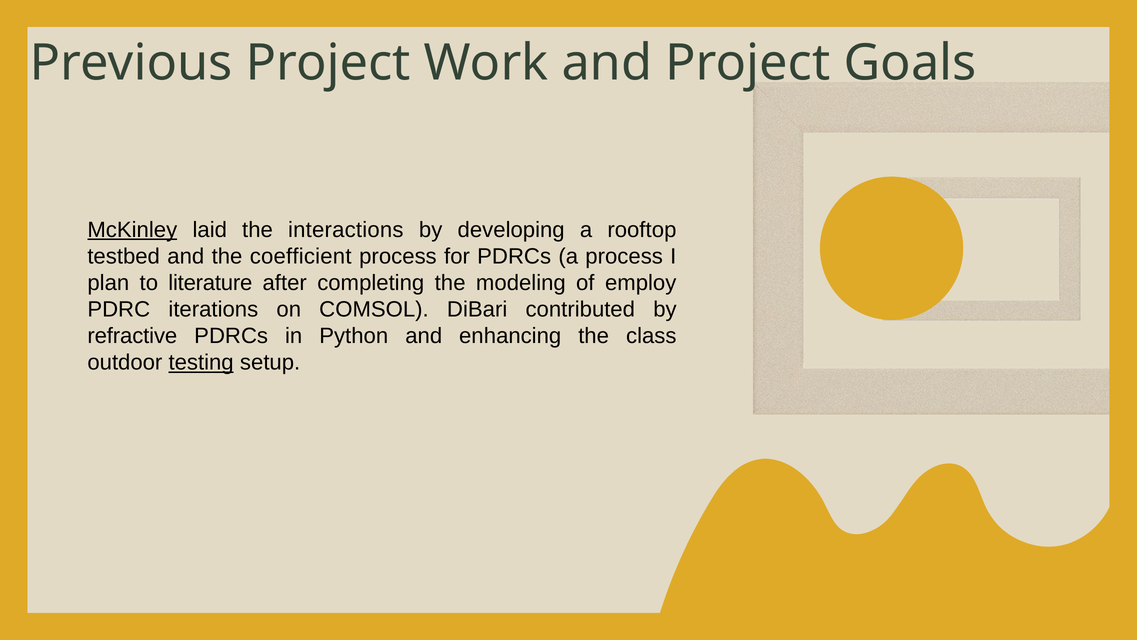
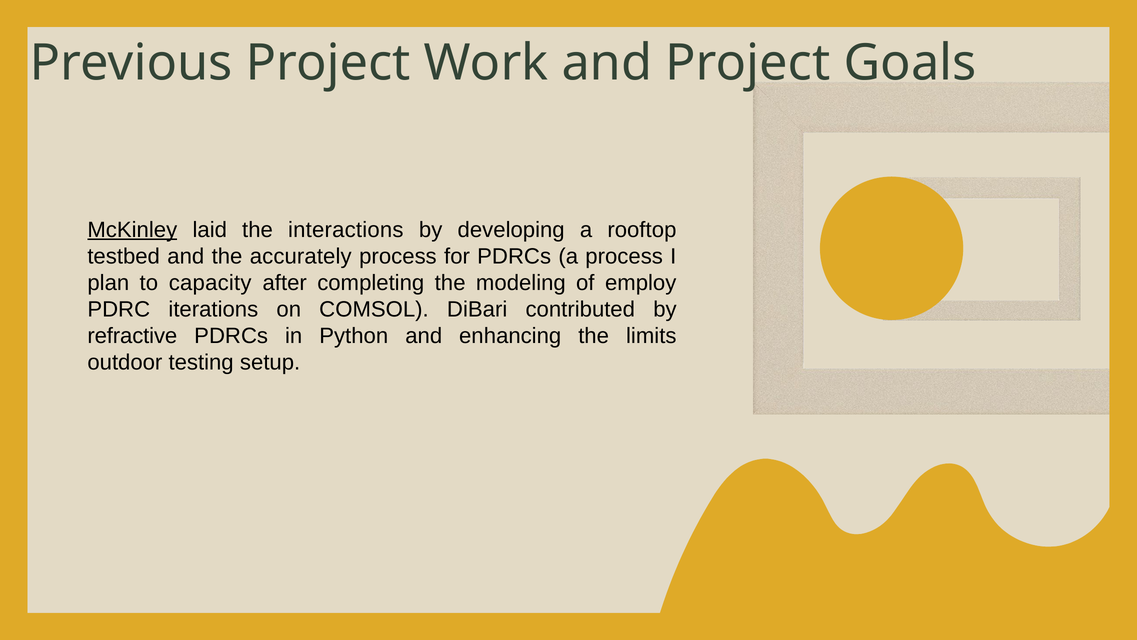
coefficient: coefficient -> accurately (301, 256)
literature: literature -> capacity (210, 283)
class: class -> limits (651, 336)
testing underline: present -> none (201, 362)
